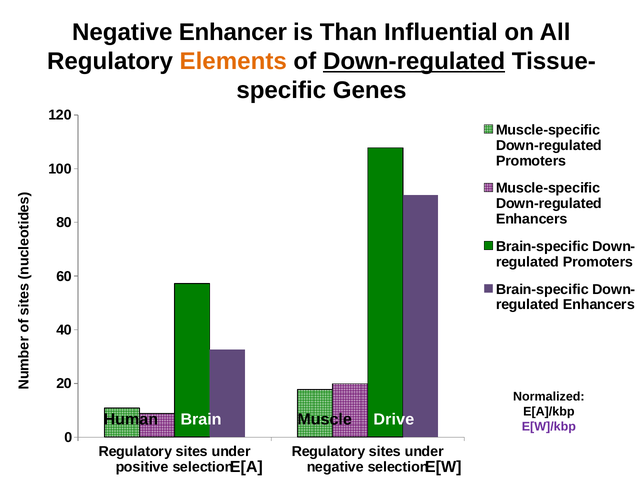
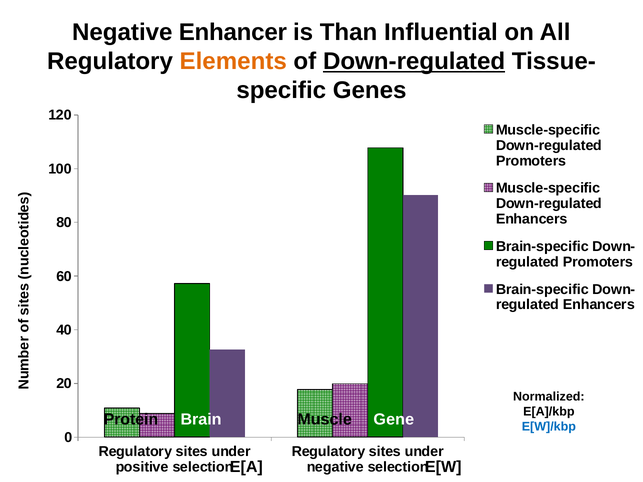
Human: Human -> Protein (131, 420)
Drive: Drive -> Gene (394, 420)
E[W]/kbp colour: purple -> blue (549, 427)
